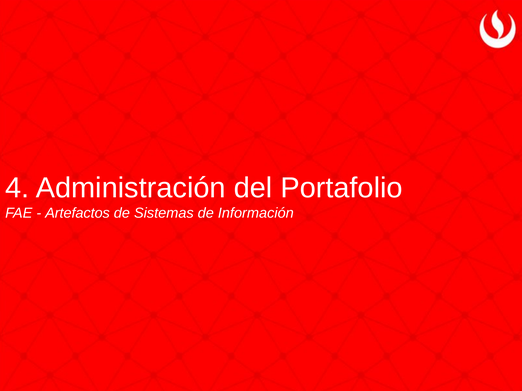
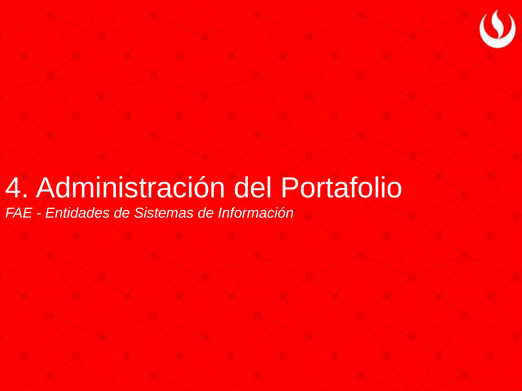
Artefactos: Artefactos -> Entidades (77, 213)
